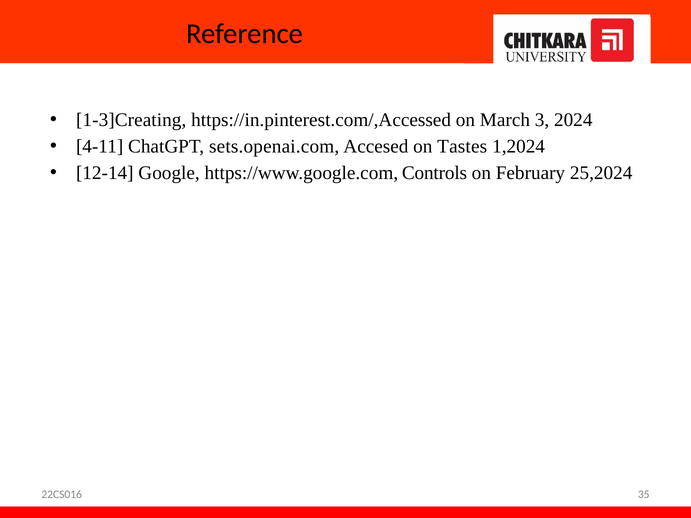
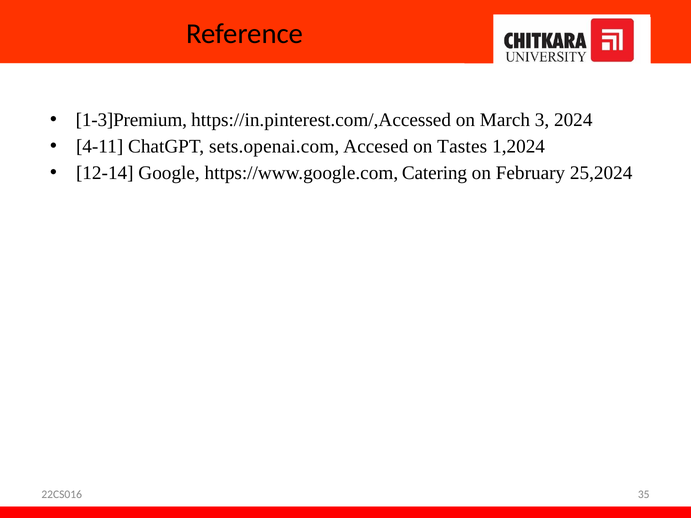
1-3]Creating: 1-3]Creating -> 1-3]Premium (131, 120)
Controls: Controls -> Catering (434, 173)
